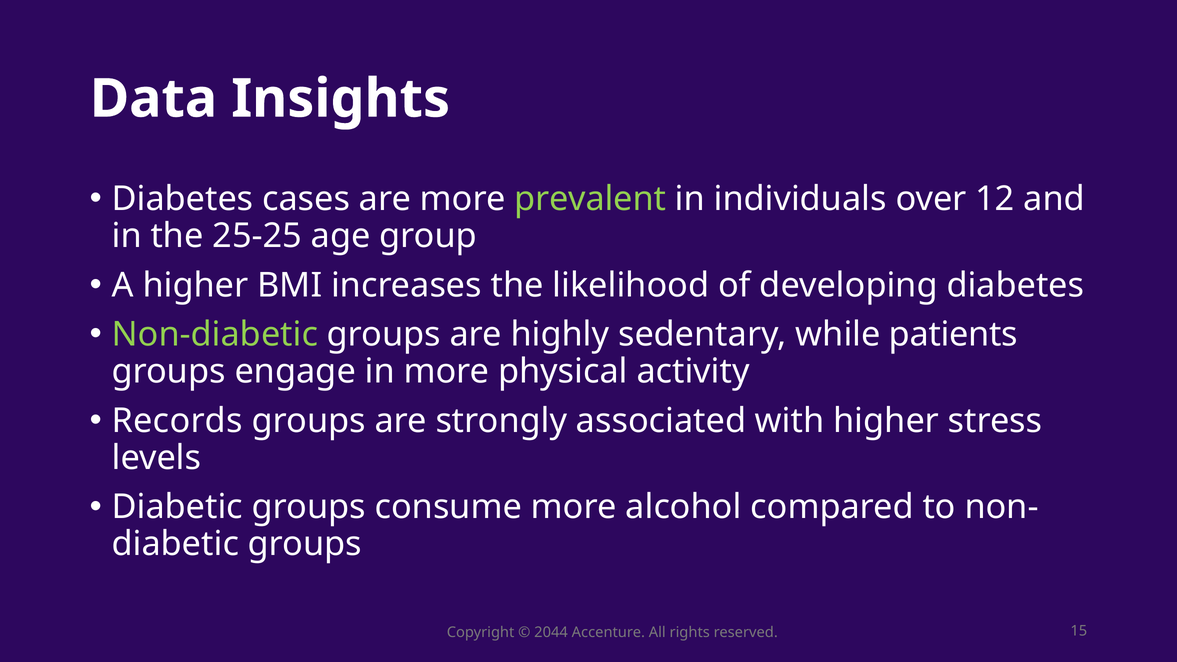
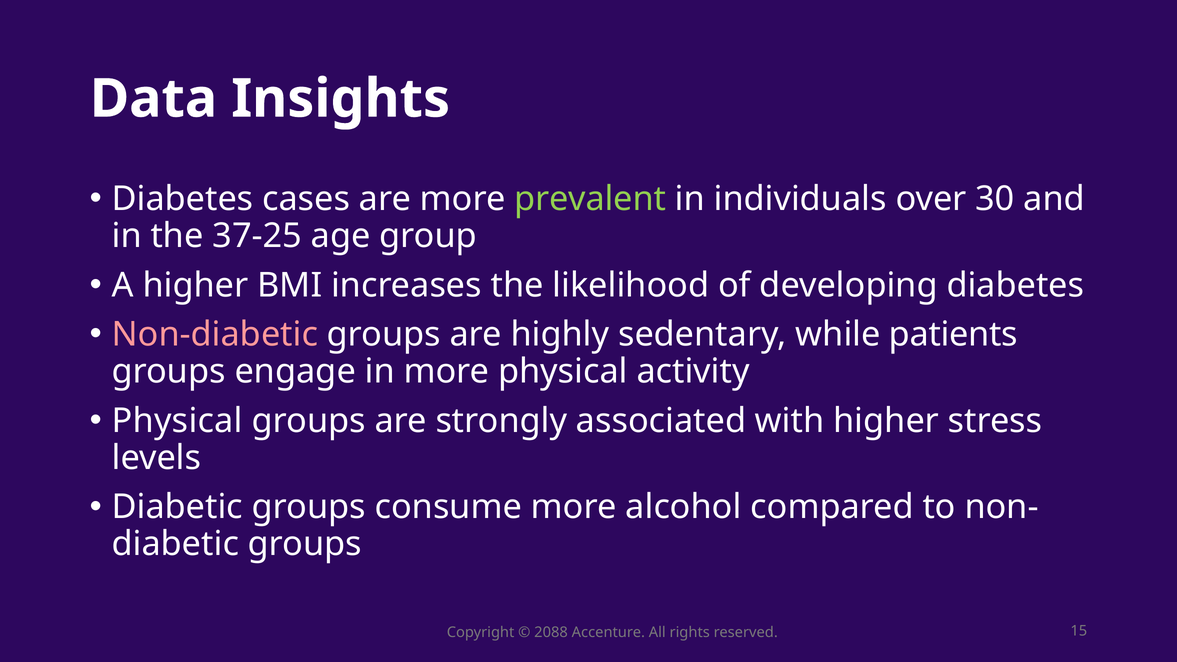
12: 12 -> 30 (995, 199)
25-25: 25-25 -> 37-25 (257, 236)
Non-diabetic colour: light green -> pink (215, 335)
Records: Records -> Physical (177, 421)
2044: 2044 -> 2088 (551, 632)
